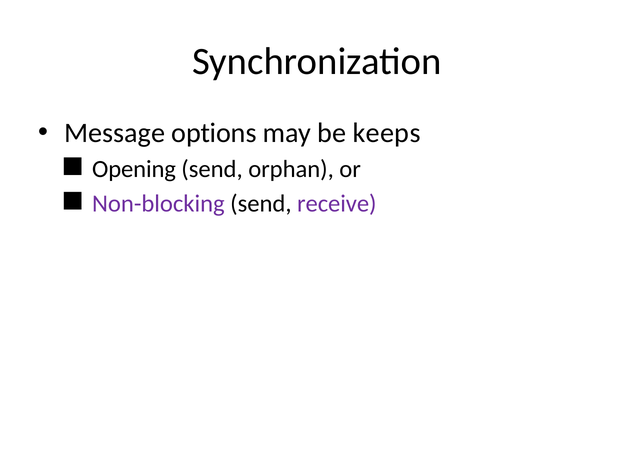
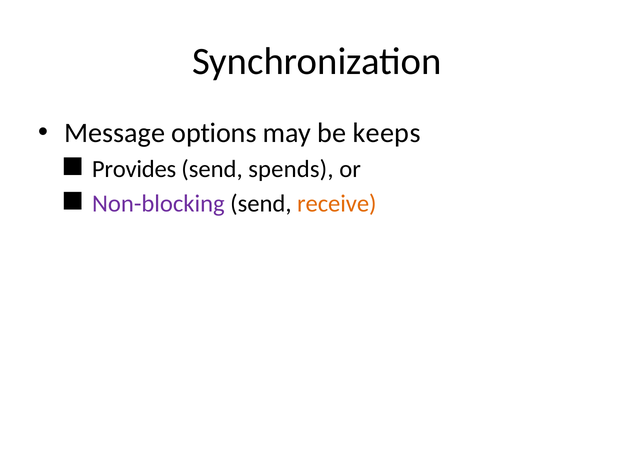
Opening: Opening -> Provides (134, 169)
orphan: orphan -> spends (291, 169)
receive colour: purple -> orange (337, 204)
